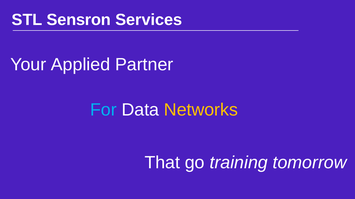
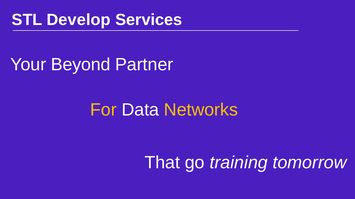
Sensron: Sensron -> Develop (79, 20)
Applied: Applied -> Beyond (81, 65)
For colour: light blue -> yellow (103, 110)
